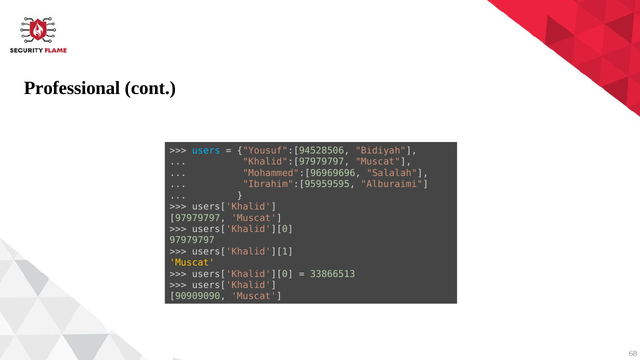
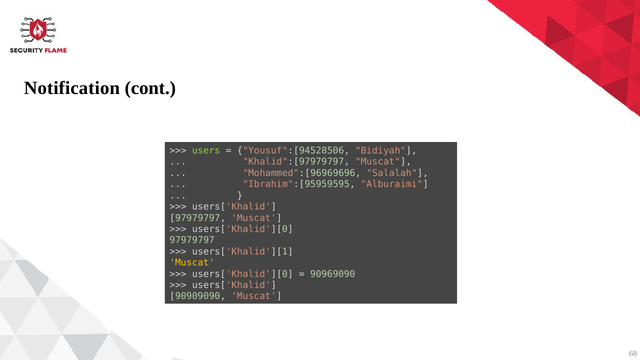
Professional: Professional -> Notification (72, 88)
users colour: light blue -> light green (206, 151)
33866513: 33866513 -> 90969090 (333, 274)
